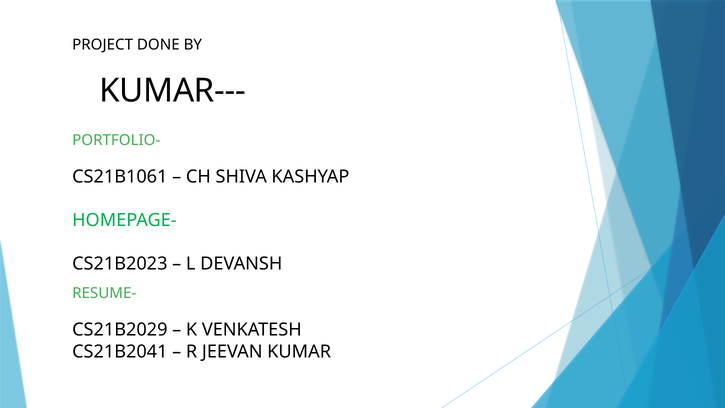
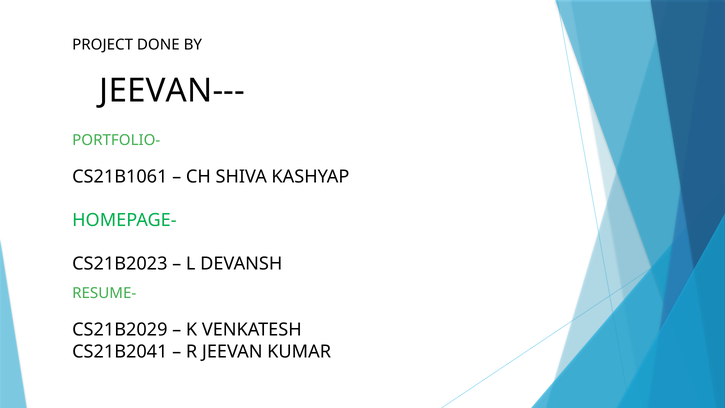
KUMAR---: KUMAR--- -> JEEVAN--- (172, 91)
